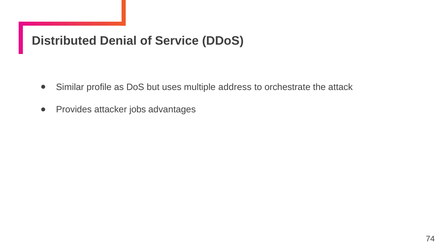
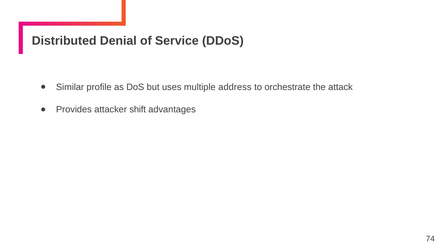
jobs: jobs -> shift (138, 110)
